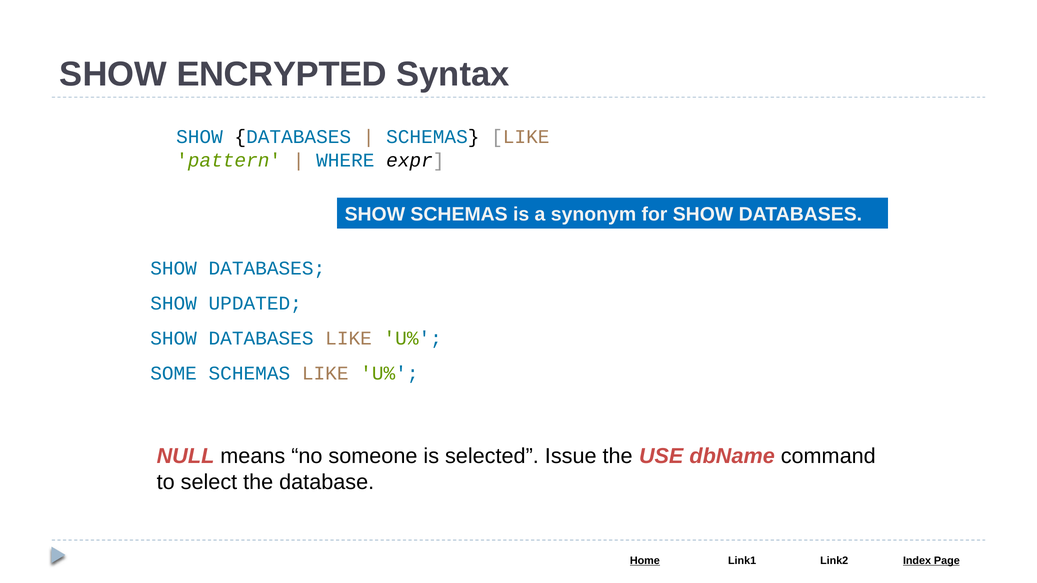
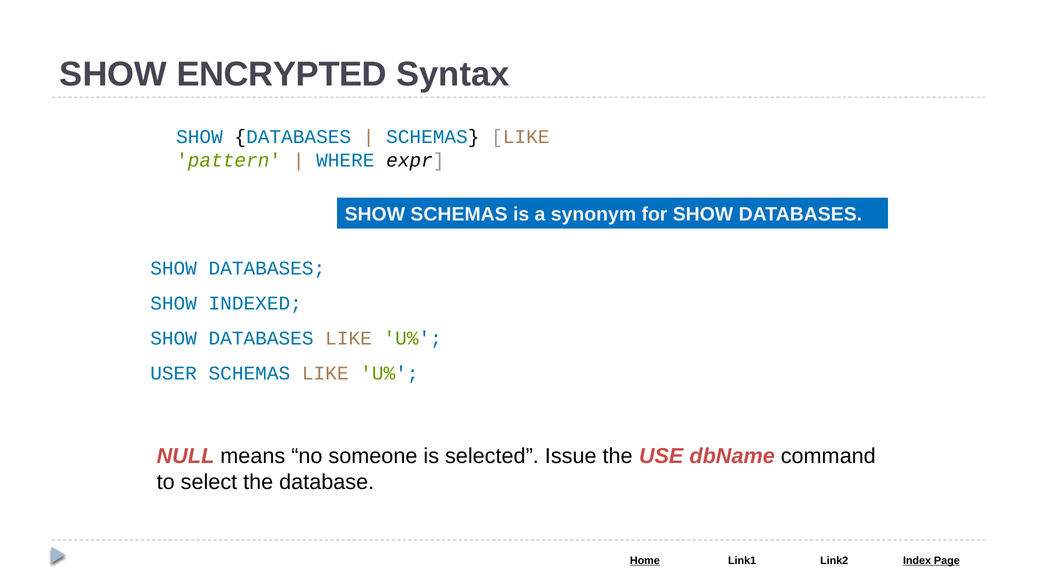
UPDATED: UPDATED -> INDEXED (255, 303)
SOME: SOME -> USER (174, 373)
